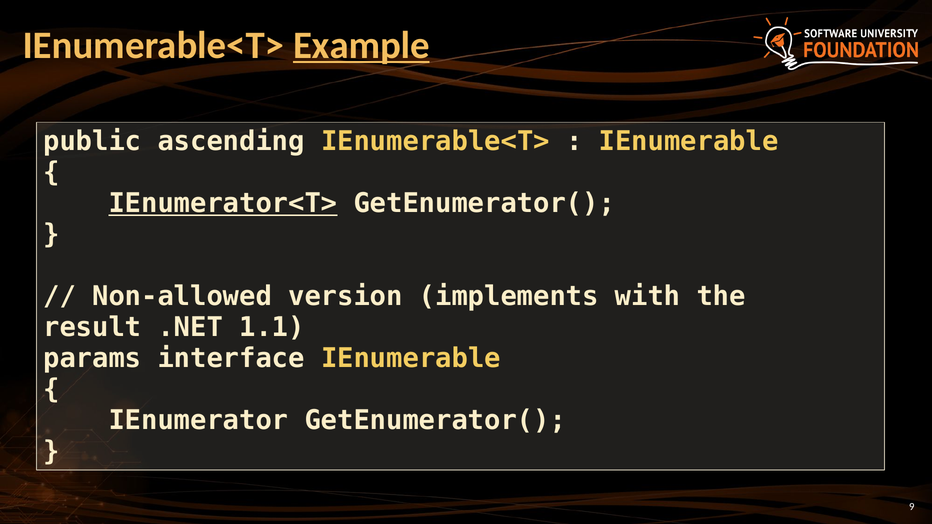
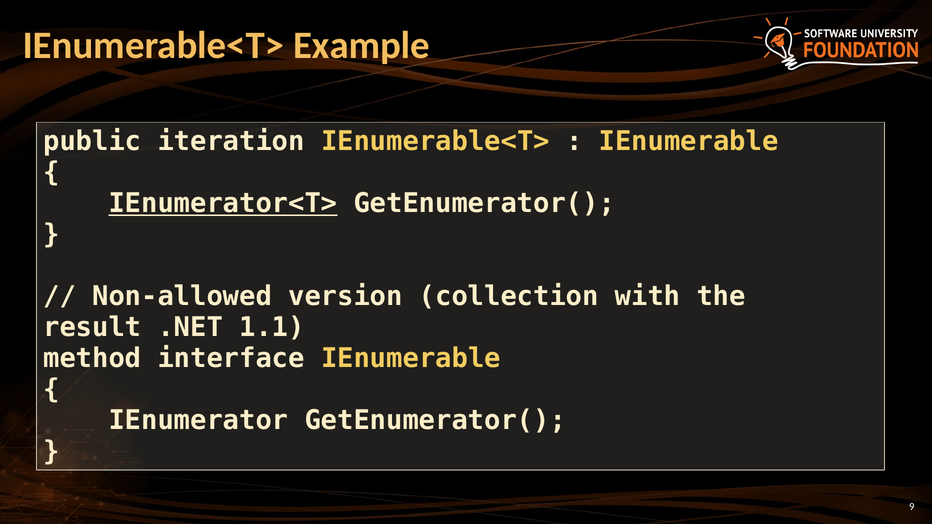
Example underline: present -> none (361, 45)
ascending: ascending -> iteration (231, 142)
implements: implements -> collection (509, 297)
params: params -> method (92, 359)
